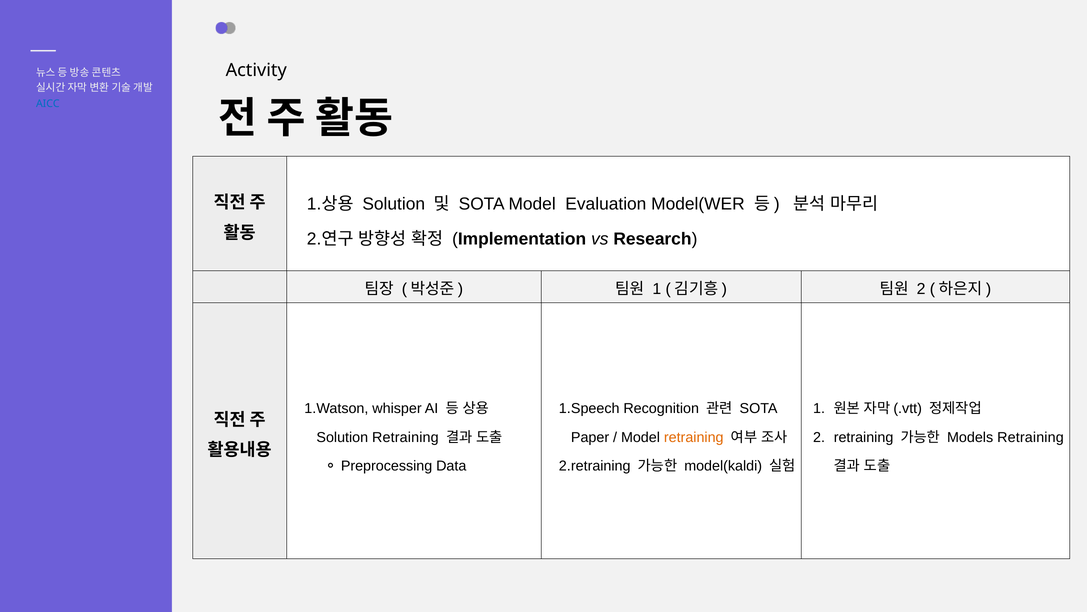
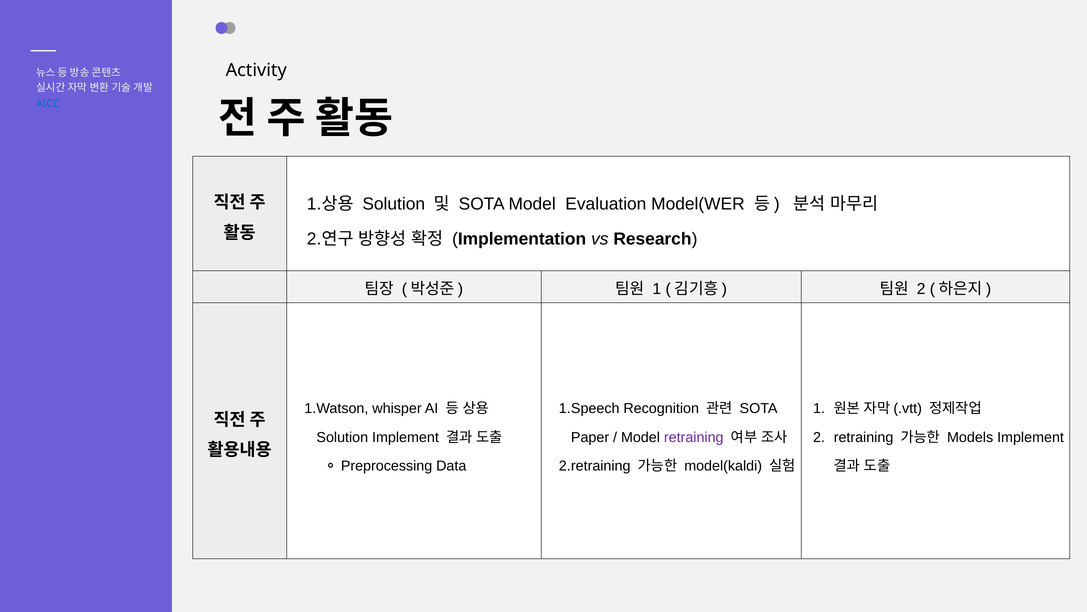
Solution Retraining: Retraining -> Implement (405, 437)
retraining colour: orange -> purple (694, 437)
Models Retraining: Retraining -> Implement (1031, 437)
